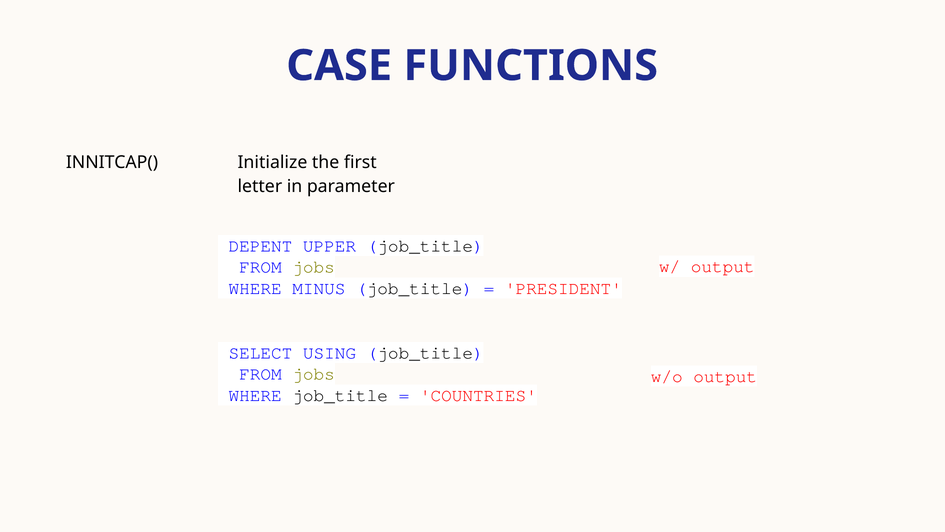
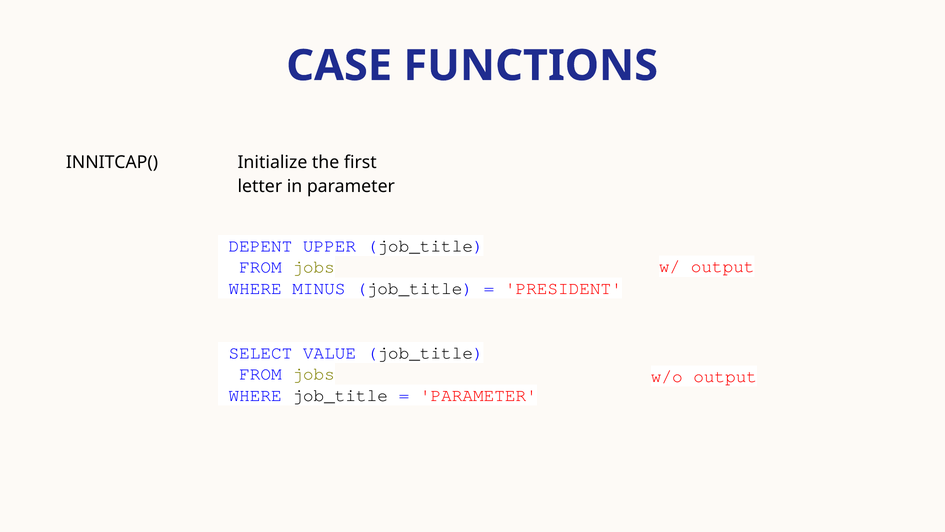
USING: USING -> VALUE (330, 352)
COUNTRIES: COUNTRIES -> PARAMETER (478, 395)
